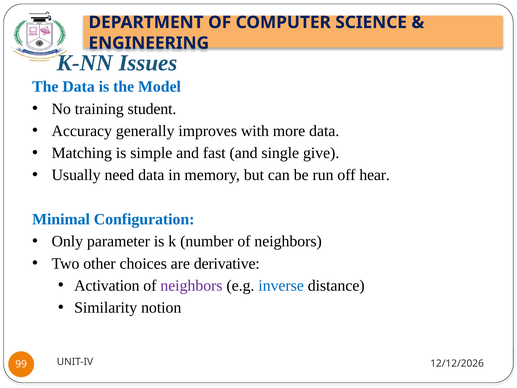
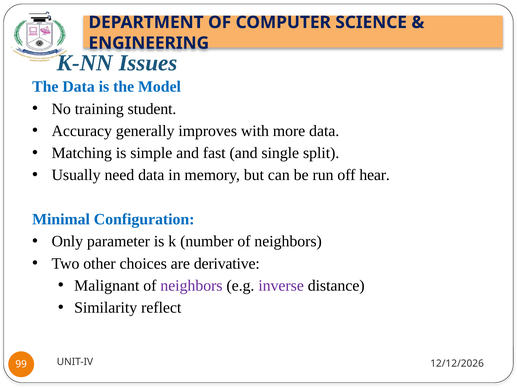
give: give -> split (321, 153)
Activation: Activation -> Malignant (107, 285)
inverse colour: blue -> purple (281, 285)
notion: notion -> reflect (161, 307)
